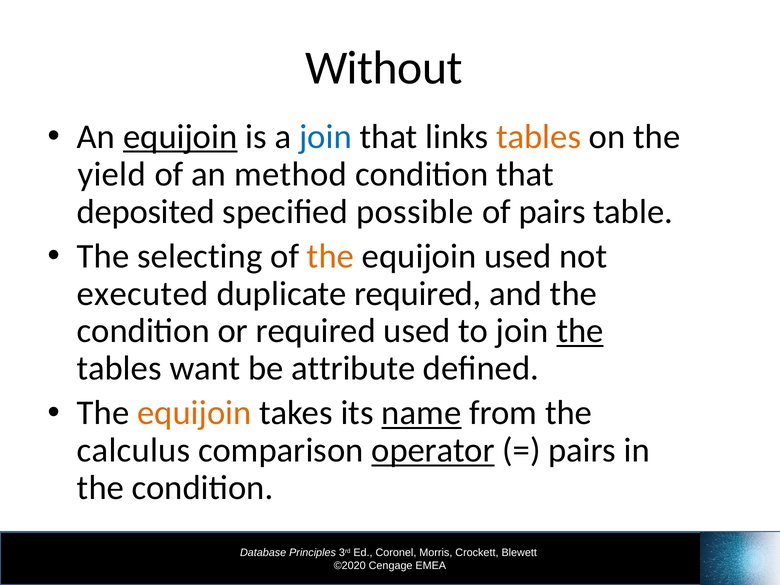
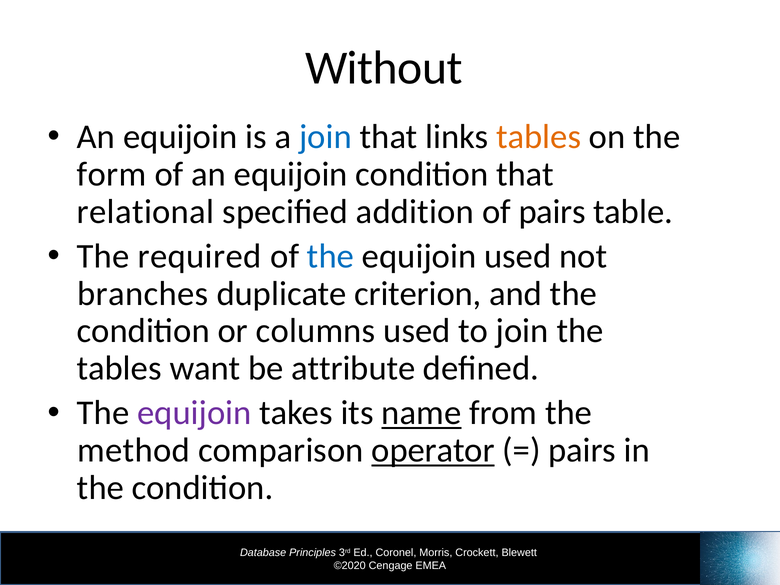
equijoin underline: present -> none (180, 137)
yield: yield -> form (112, 174)
of an method: method -> equijoin (291, 174)
deposited: deposited -> relational (146, 212)
possible: possible -> addition (415, 212)
selecting: selecting -> required (200, 256)
the colour: orange -> blue (330, 256)
executed: executed -> branches (143, 294)
duplicate required: required -> criterion (418, 294)
or required: required -> columns (316, 331)
the underline: present -> none (580, 331)
equijoin colour: orange -> purple (194, 413)
calculus: calculus -> method (134, 450)
